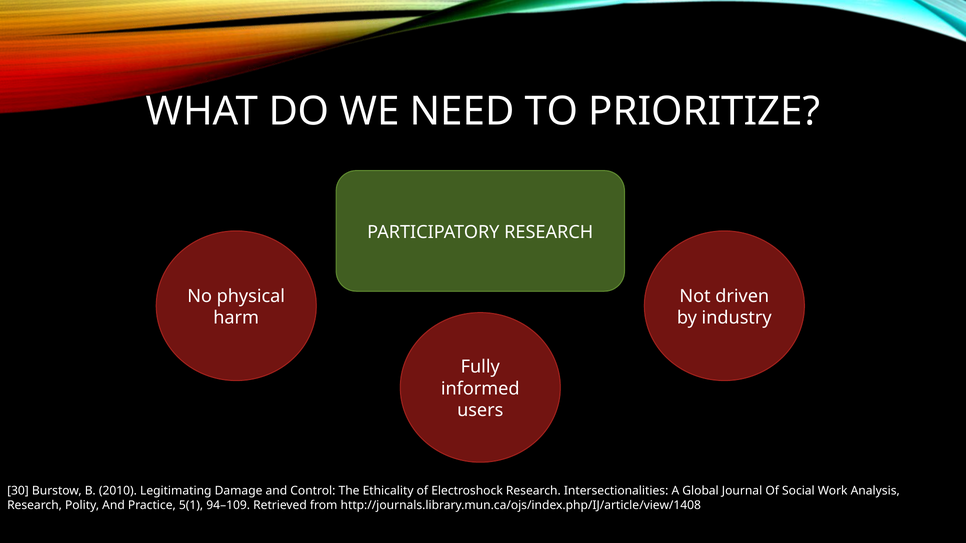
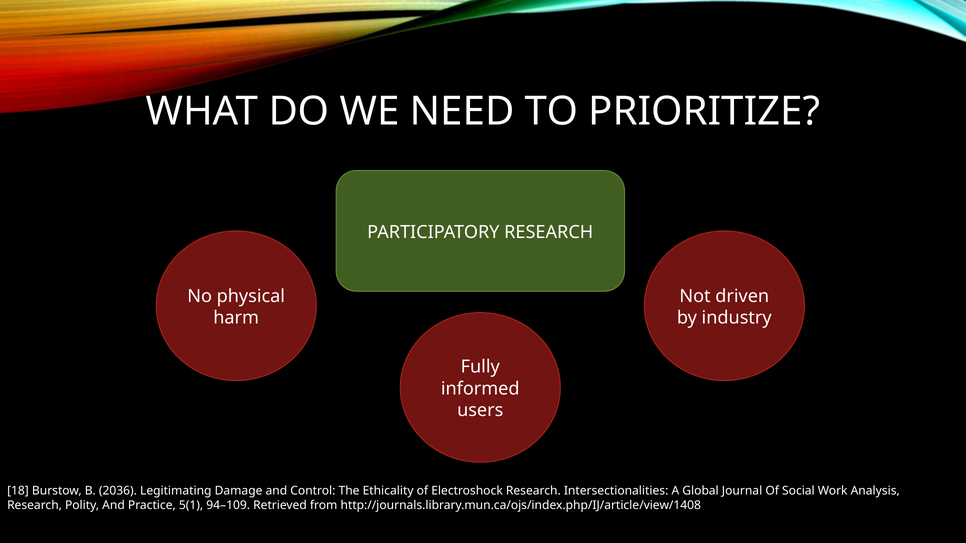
30: 30 -> 18 (18, 491)
2010: 2010 -> 2036 (118, 491)
